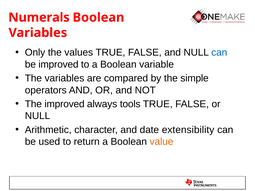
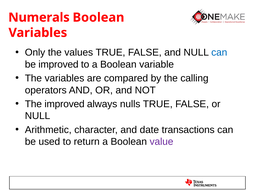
simple: simple -> calling (194, 78)
tools: tools -> nulls (130, 104)
extensibility: extensibility -> transactions (188, 130)
value colour: orange -> purple (162, 142)
